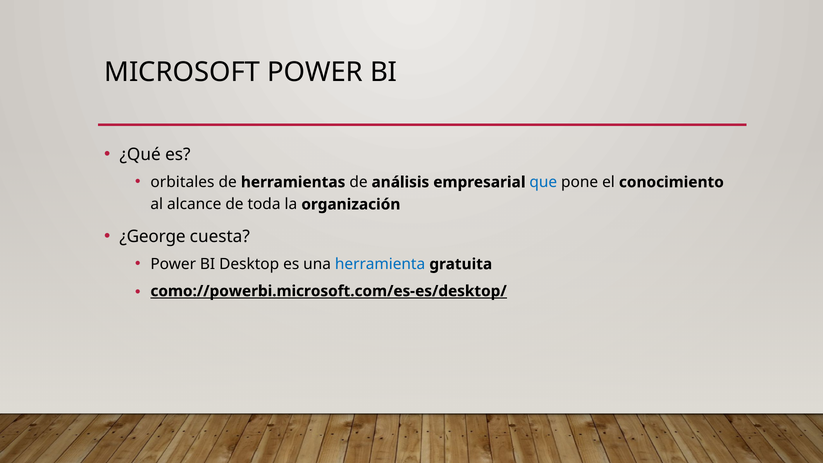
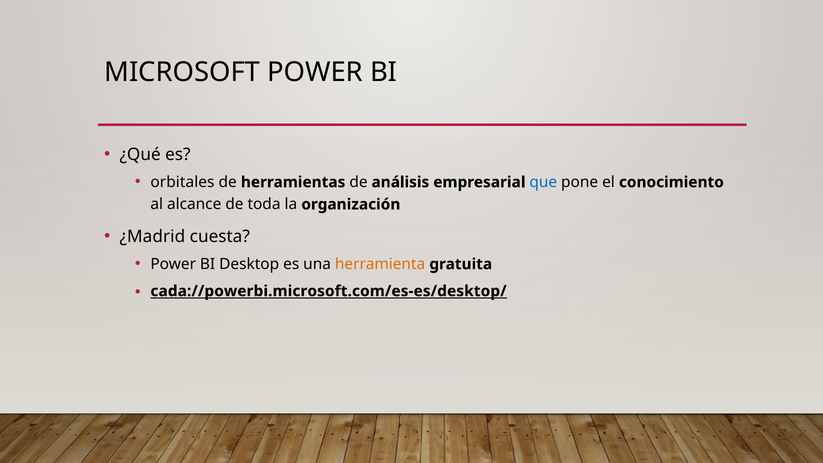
¿George: ¿George -> ¿Madrid (152, 237)
herramienta colour: blue -> orange (380, 264)
como://powerbi.microsoft.com/es-es/desktop/: como://powerbi.microsoft.com/es-es/desktop/ -> cada://powerbi.microsoft.com/es-es/desktop/ (329, 291)
